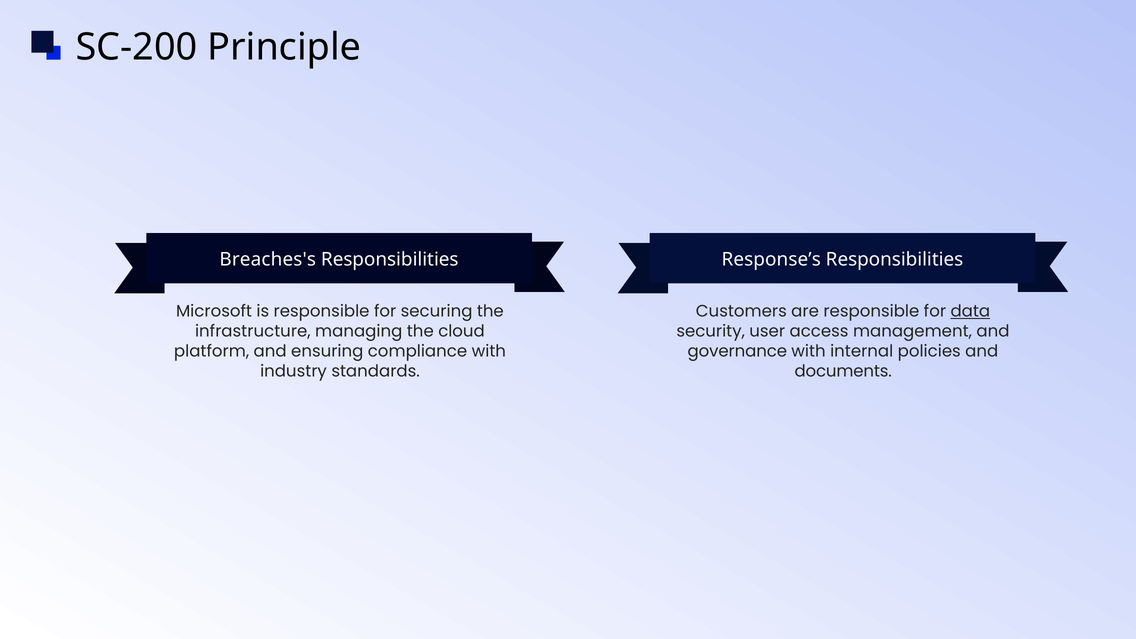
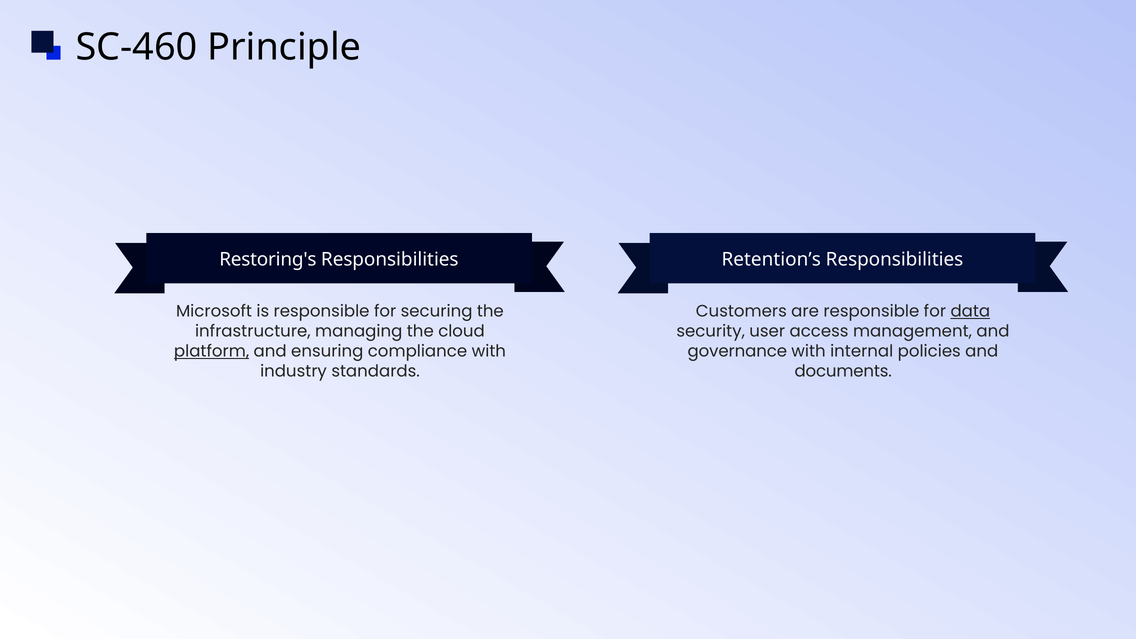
SC-200: SC-200 -> SC-460 (136, 47)
Breaches's: Breaches's -> Restoring's (268, 260)
Response’s: Response’s -> Retention’s (771, 260)
platform underline: none -> present (212, 351)
